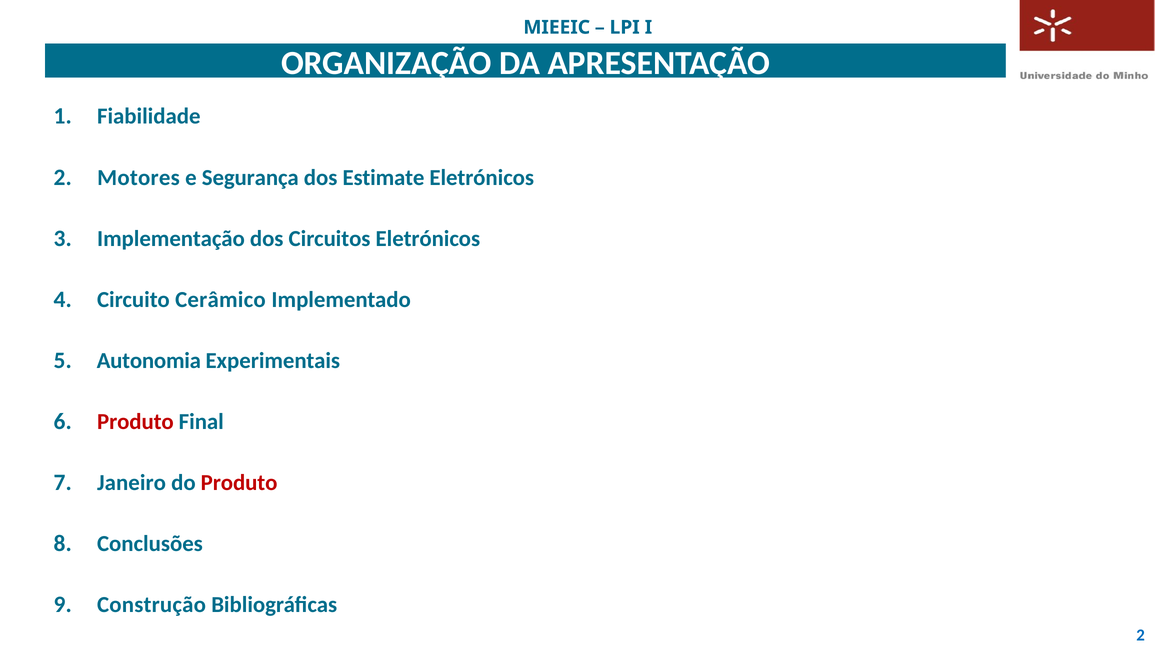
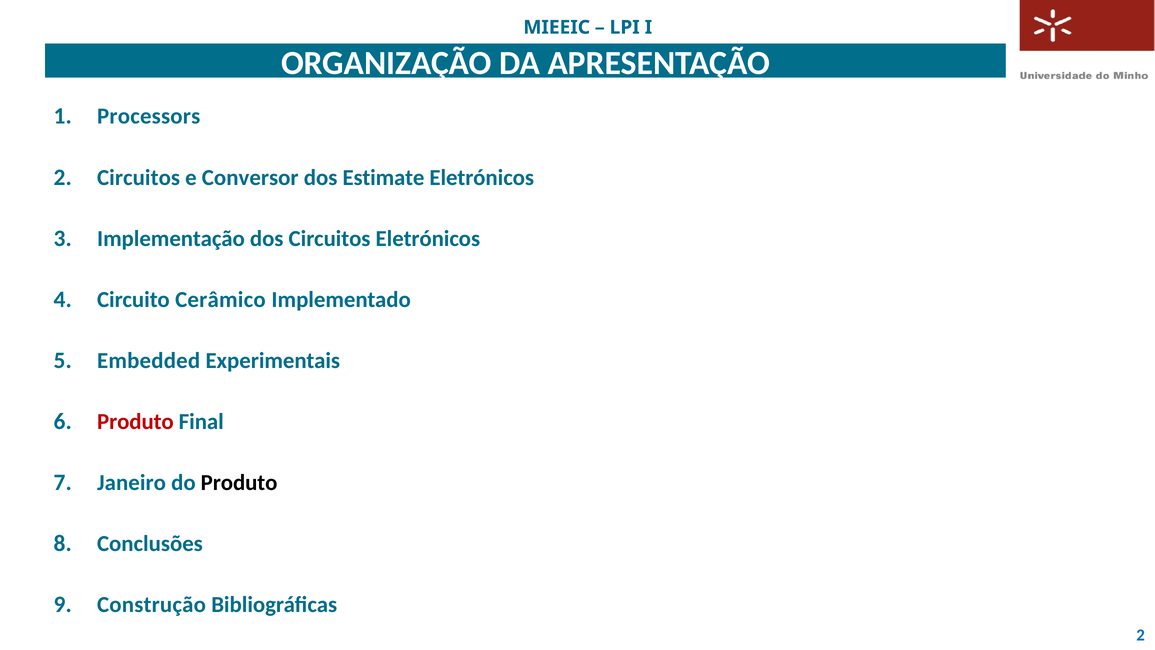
Fiabilidade: Fiabilidade -> Processors (149, 116)
Motores: Motores -> Circuitos (139, 177)
Segurança: Segurança -> Conversor (250, 177)
Autonomia: Autonomia -> Embedded (149, 360)
Produto colour: red -> black (239, 482)
